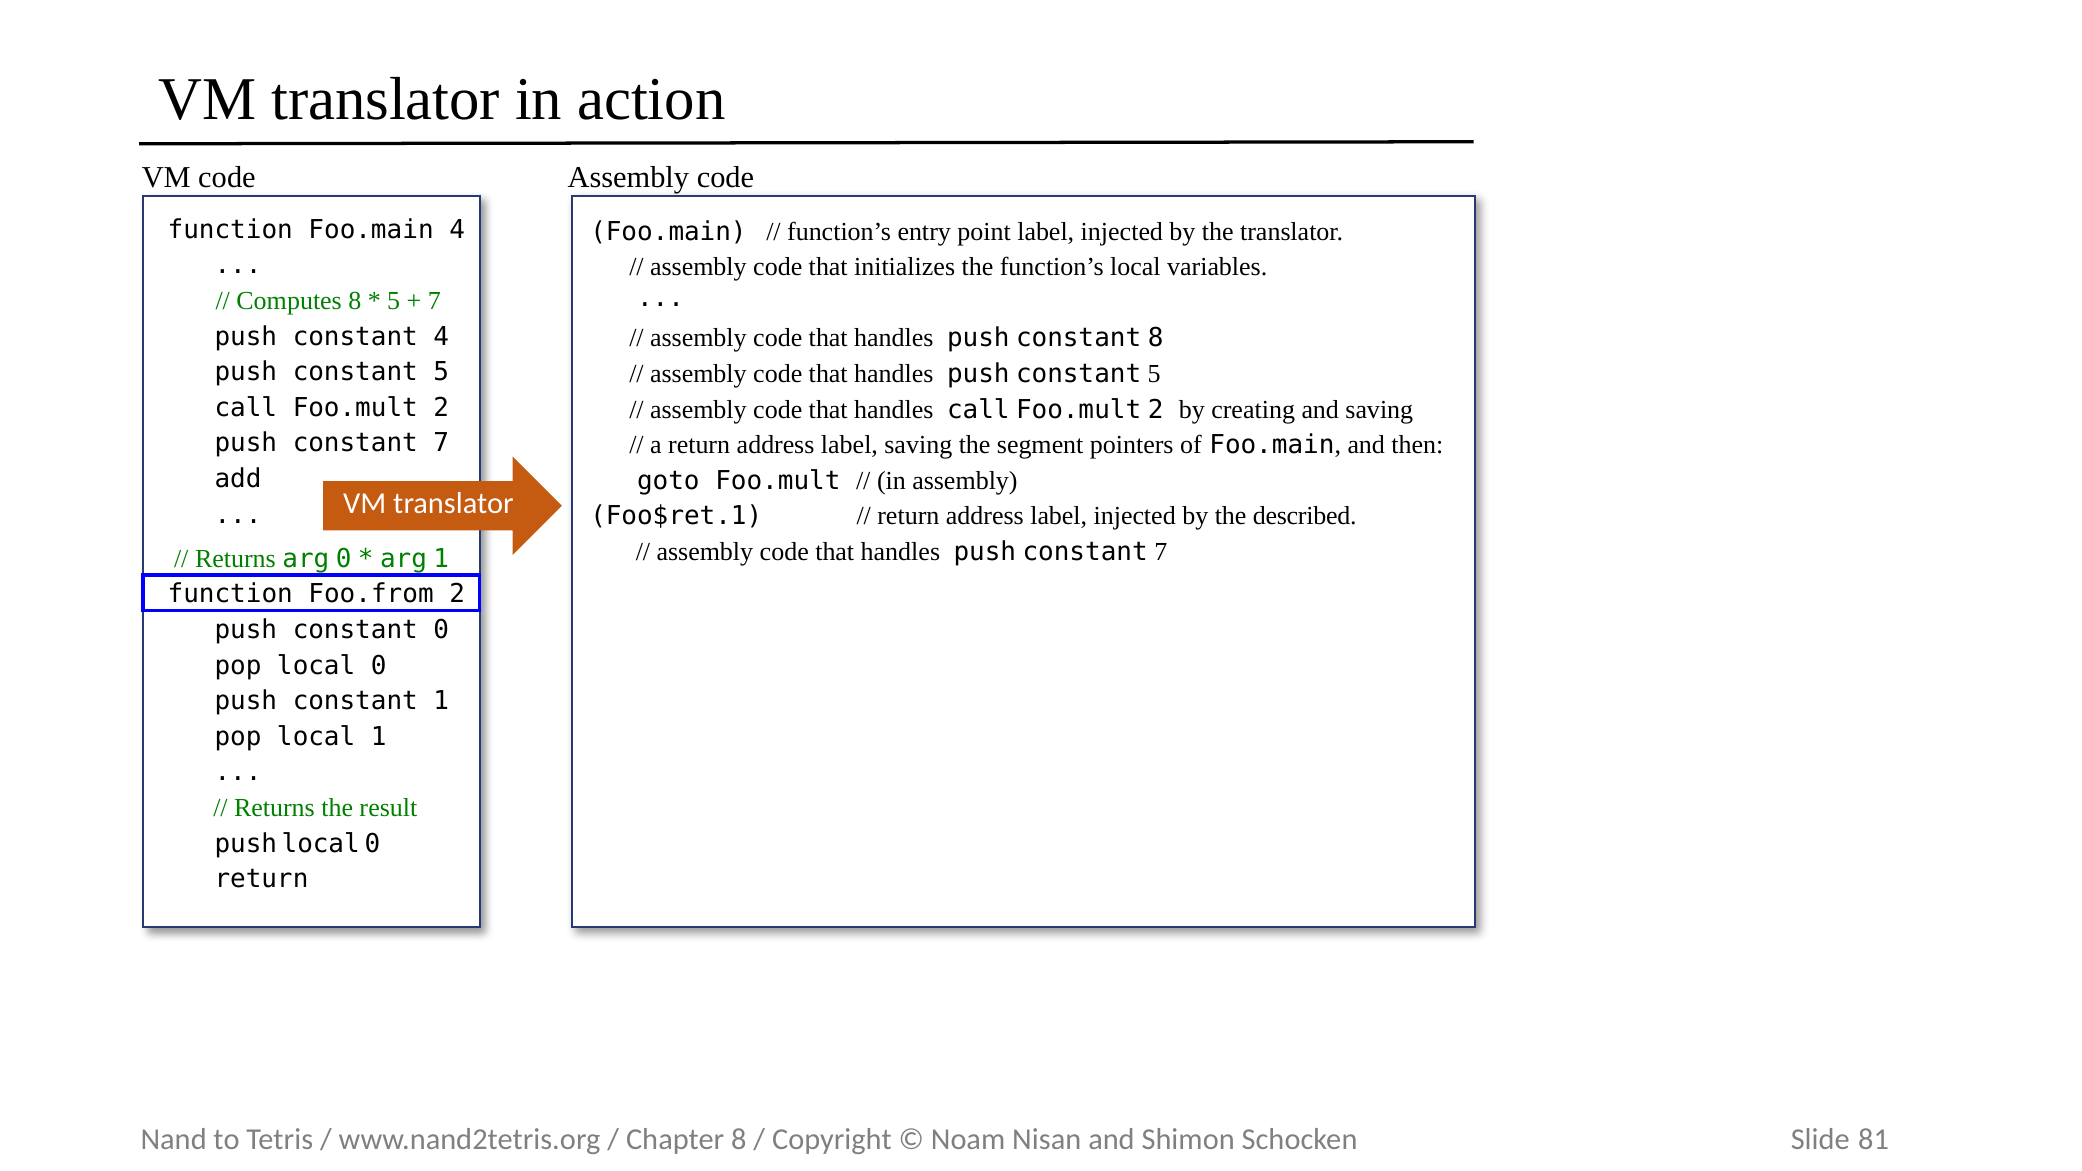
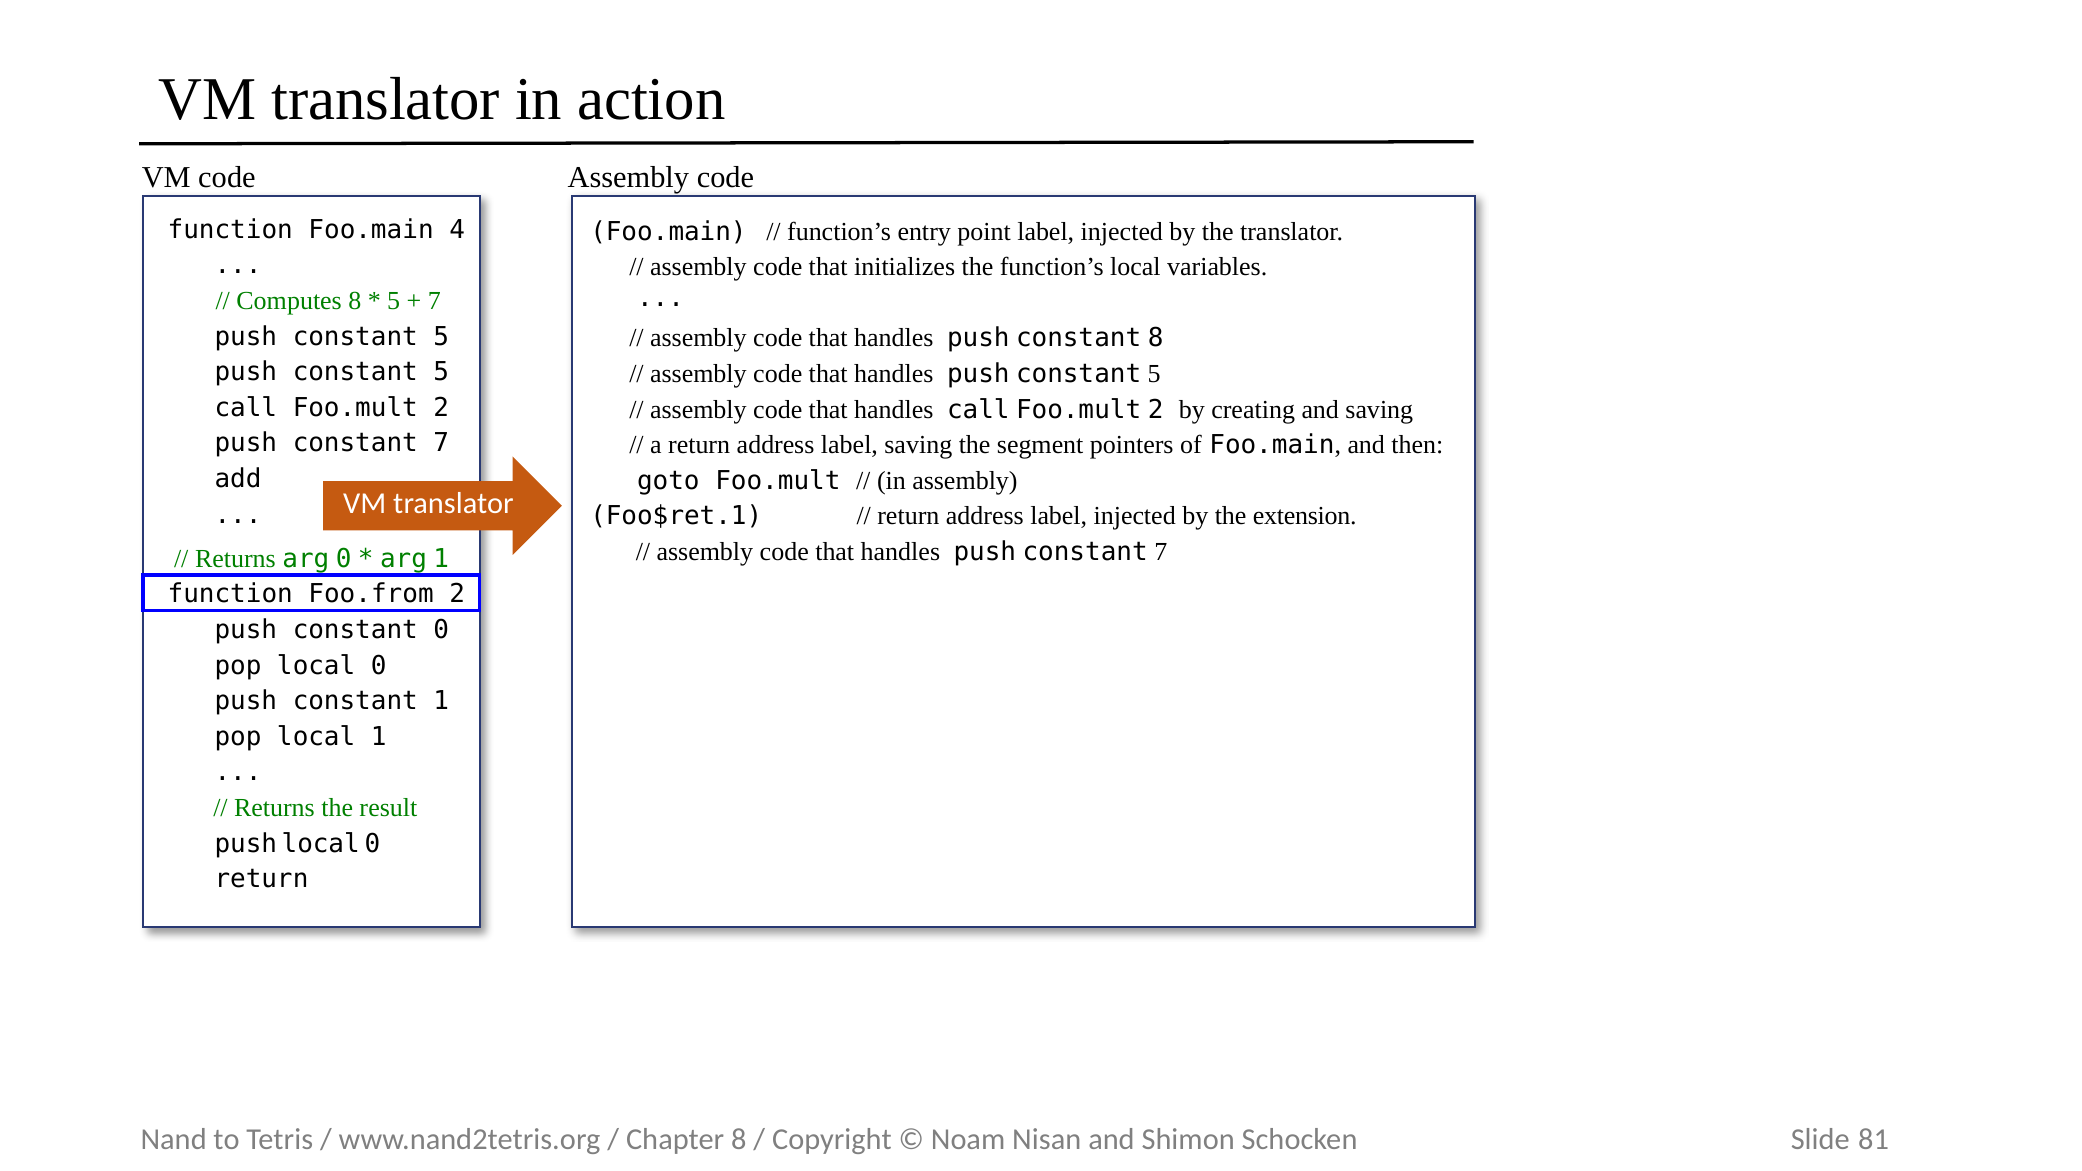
4: 4 -> 5 (441, 337)
described: described -> extension (1305, 516)
